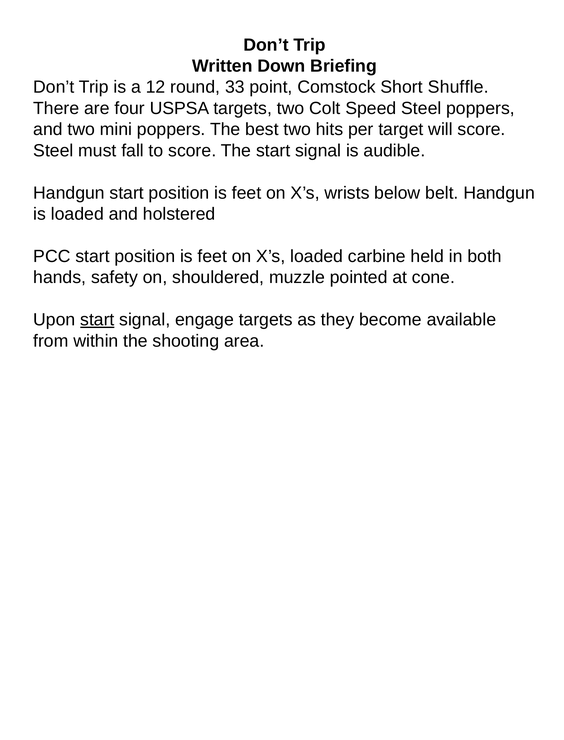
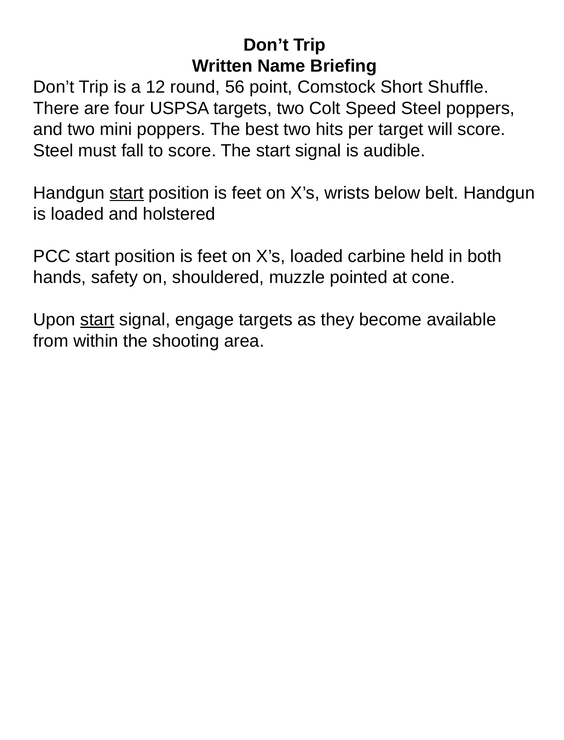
Down: Down -> Name (281, 66)
33: 33 -> 56 (235, 87)
start underline: none -> present (127, 193)
